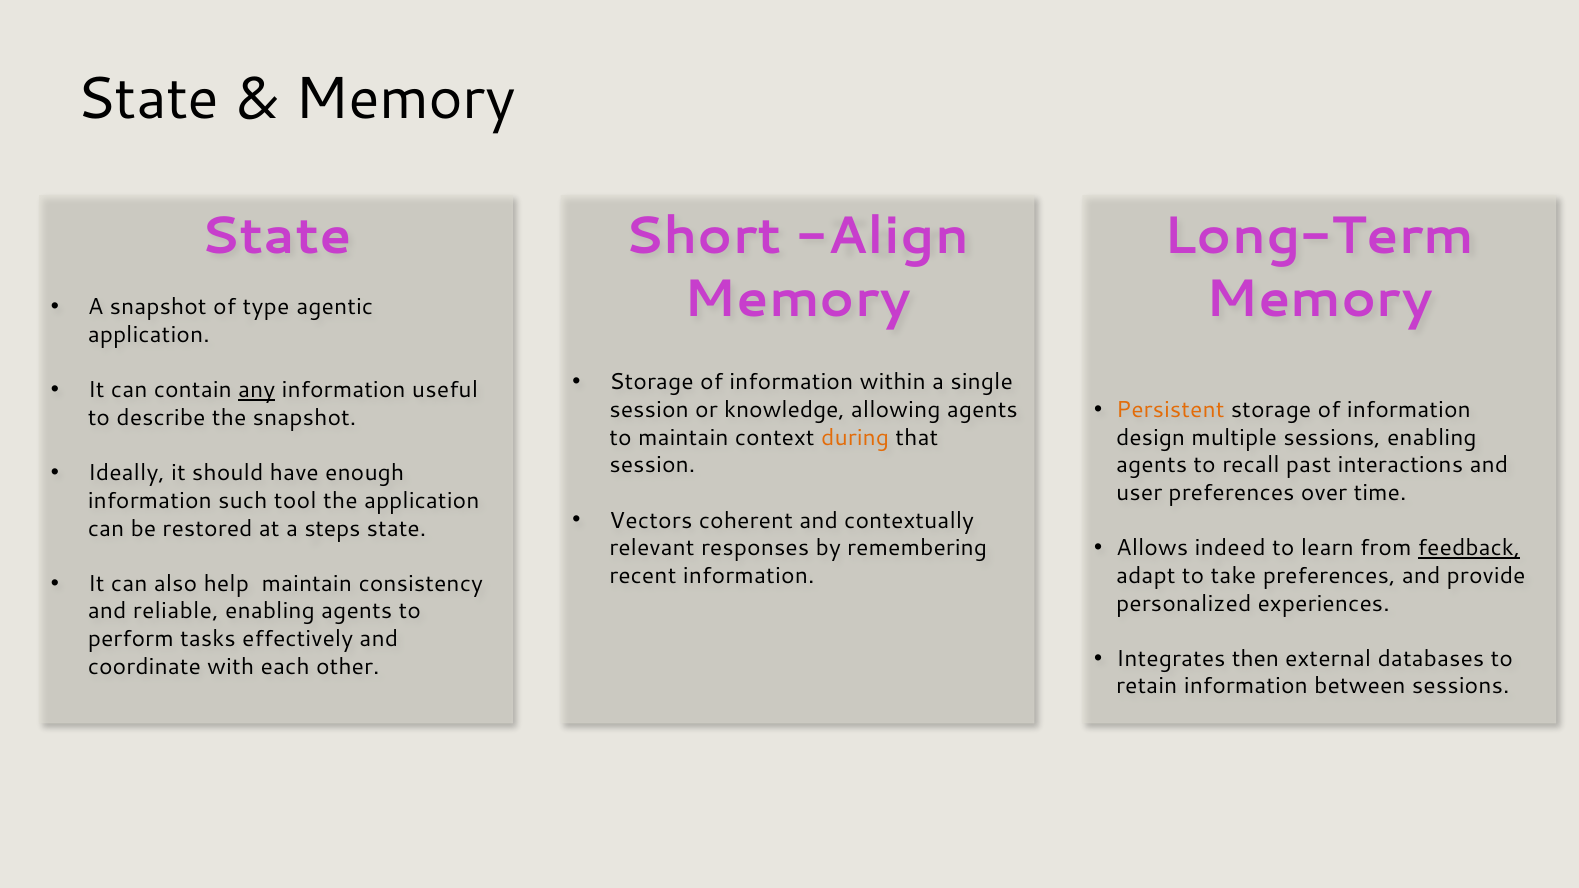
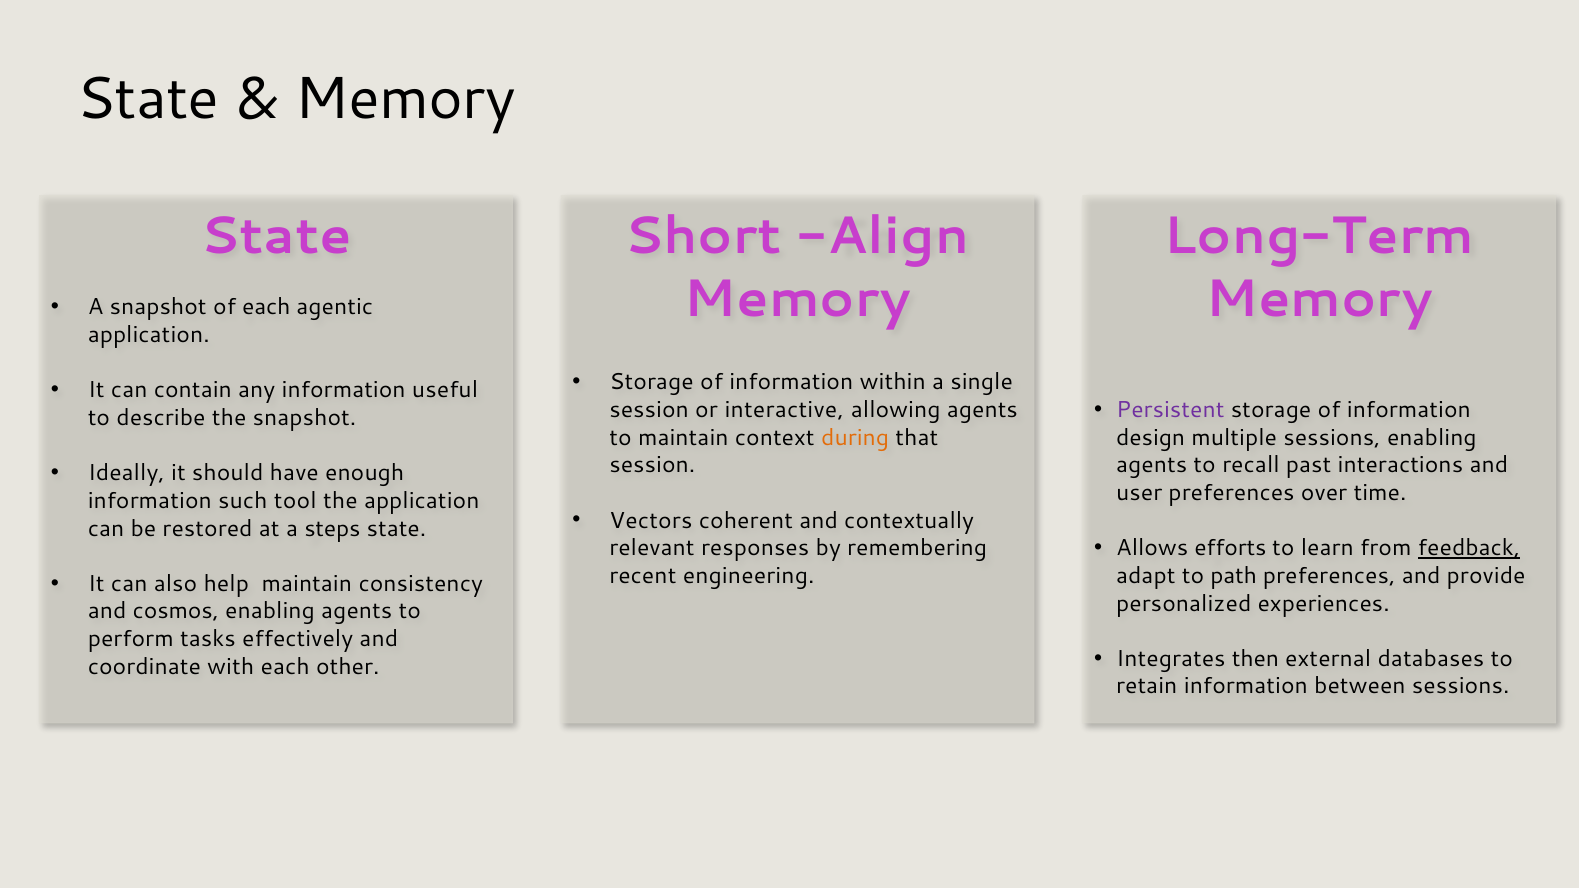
of type: type -> each (266, 307)
any underline: present -> none (257, 390)
Persistent colour: orange -> purple (1170, 410)
knowledge: knowledge -> interactive (784, 410)
indeed: indeed -> efforts (1230, 548)
recent information: information -> engineering (749, 576)
take: take -> path (1234, 576)
reliable: reliable -> cosmos (176, 611)
